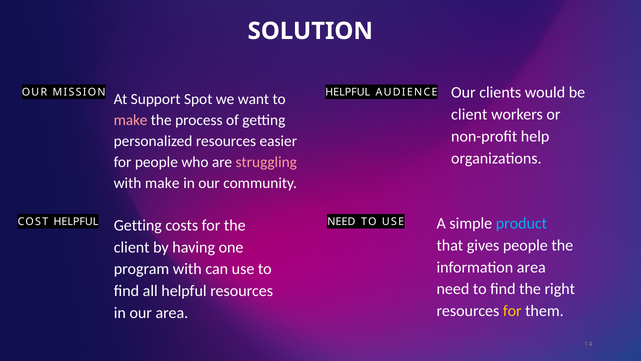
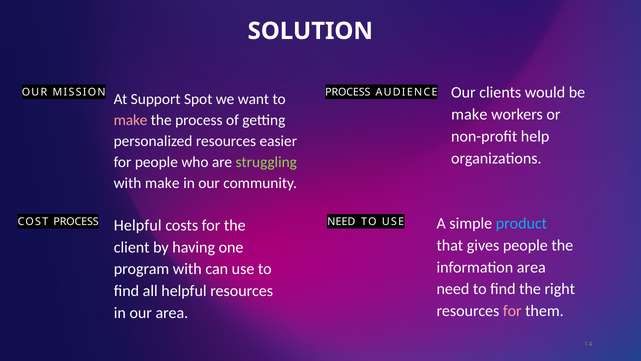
HELPFUL: HELPFUL -> PROCESS (348, 92)
client: client -> make (469, 114)
struggling colour: pink -> light green (266, 162)
Getting: Getting -> Helpful (138, 225)
COST HELPFUL: HELPFUL -> PROCESS (76, 222)
for colour: yellow -> pink (512, 311)
